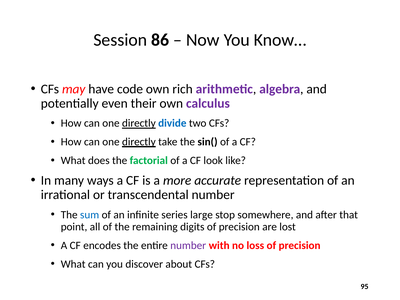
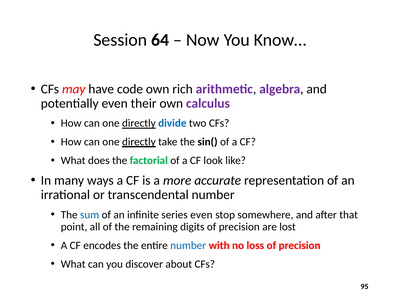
86: 86 -> 64 (160, 40)
series large: large -> even (201, 215)
number colour: purple -> blue (188, 245)
